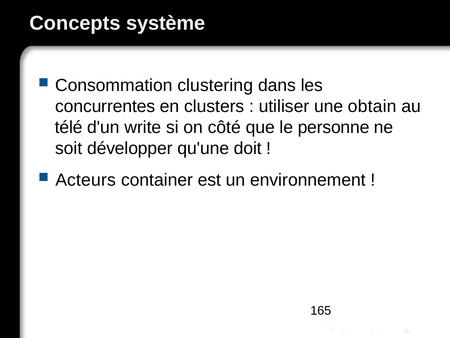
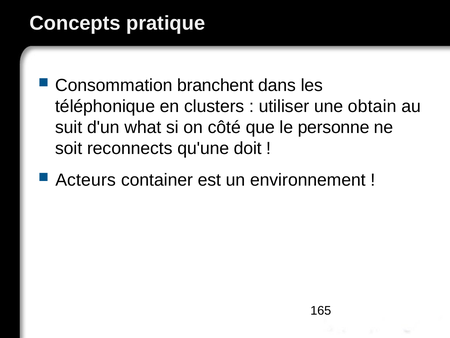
système: système -> pratique (166, 23)
clustering: clustering -> branchent (215, 85)
concurrentes: concurrentes -> téléphonique (105, 106)
télé: télé -> suit (69, 127)
write: write -> what (143, 127)
développer: développer -> reconnects (130, 148)
